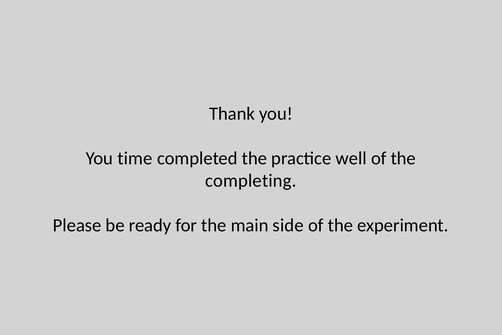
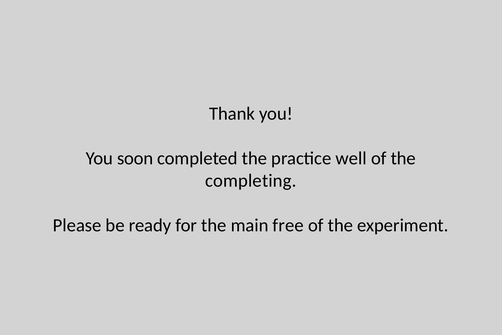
time: time -> soon (135, 158)
side: side -> free (288, 225)
